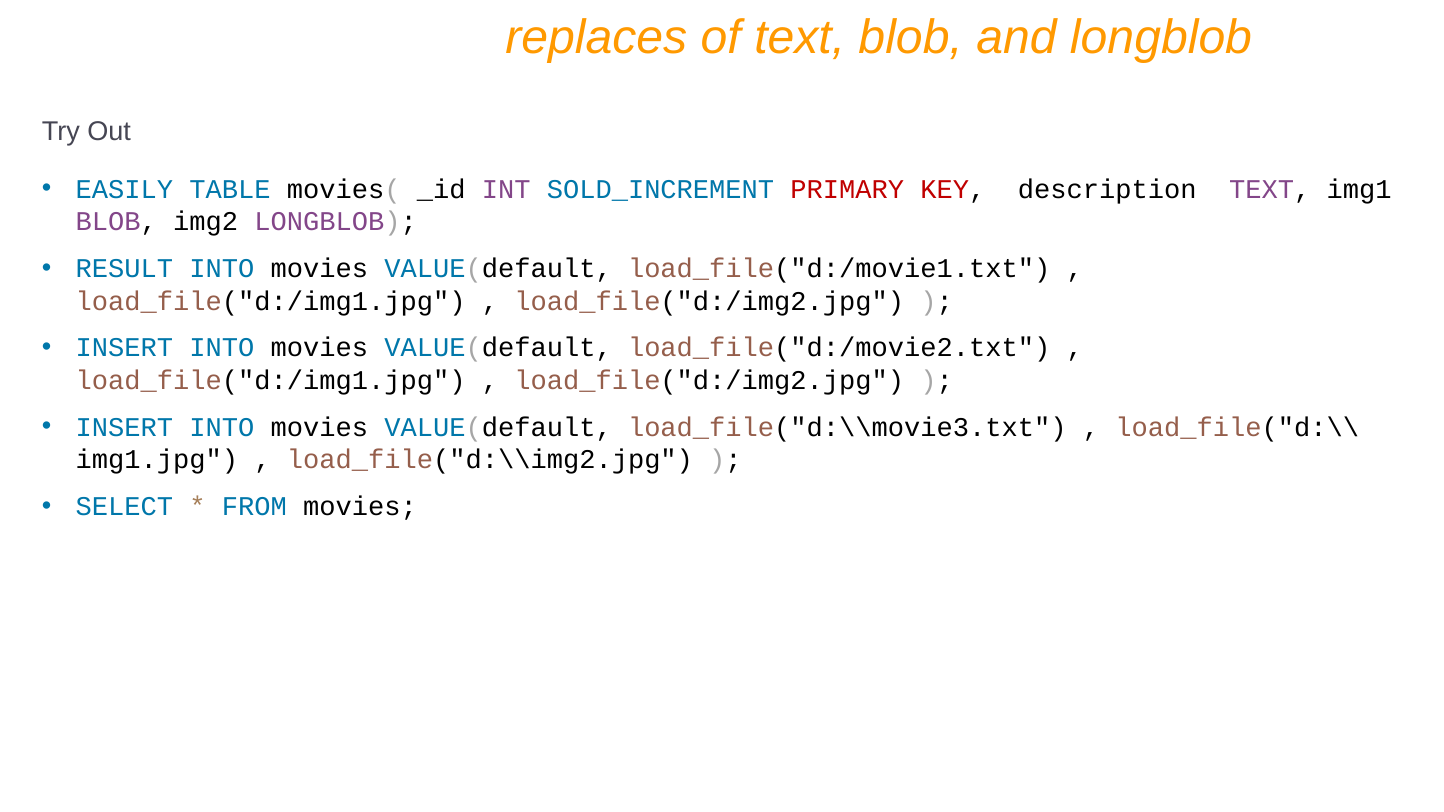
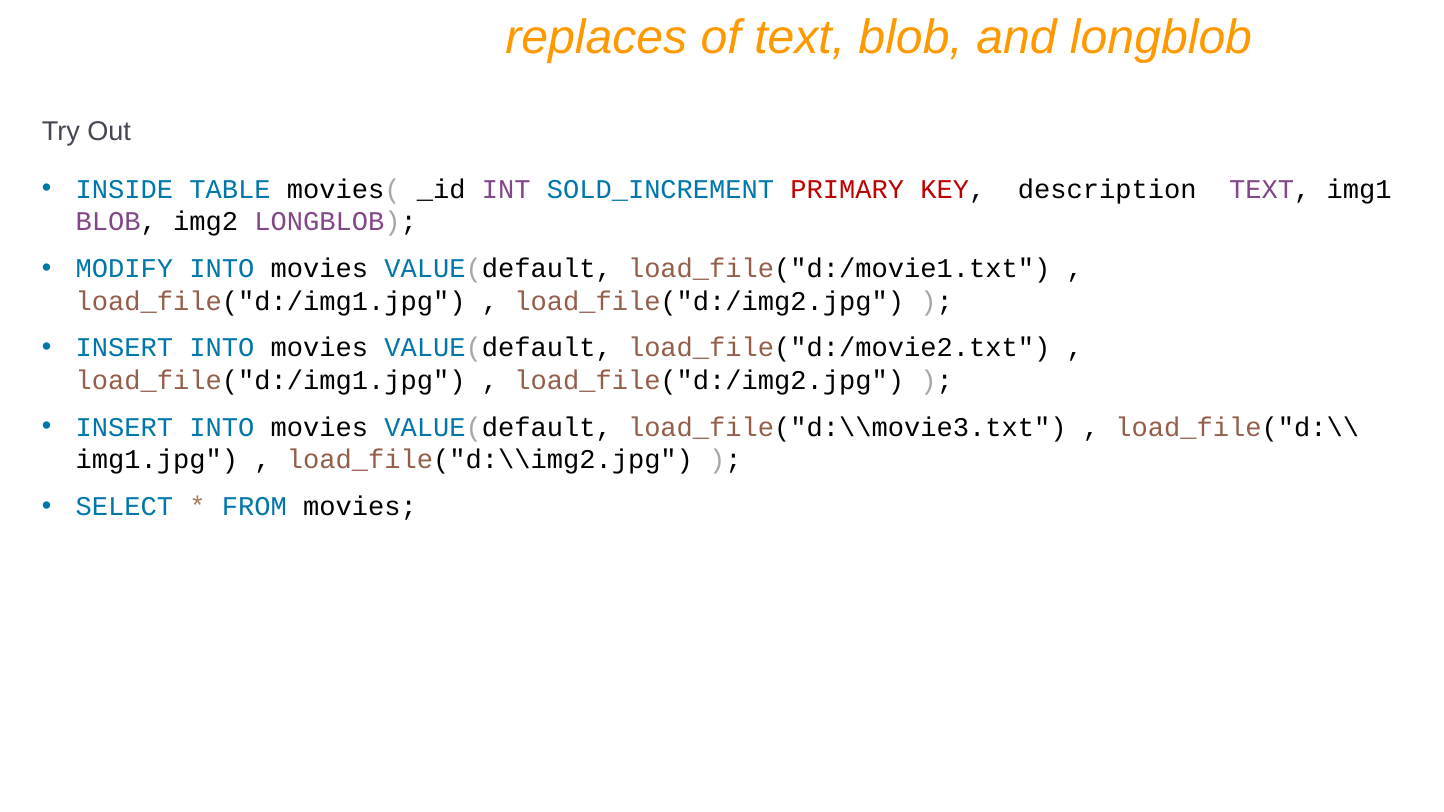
EASILY: EASILY -> INSIDE (124, 189)
RESULT: RESULT -> MODIFY (124, 269)
